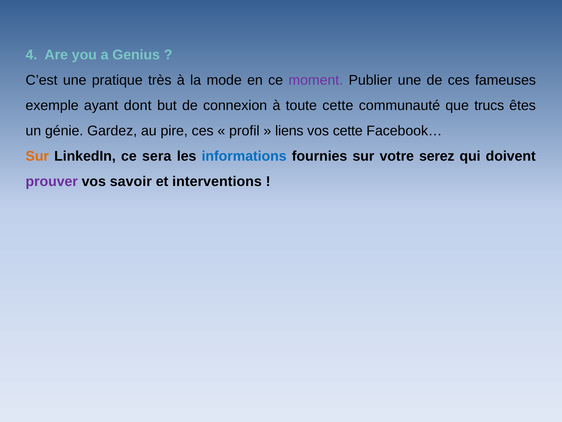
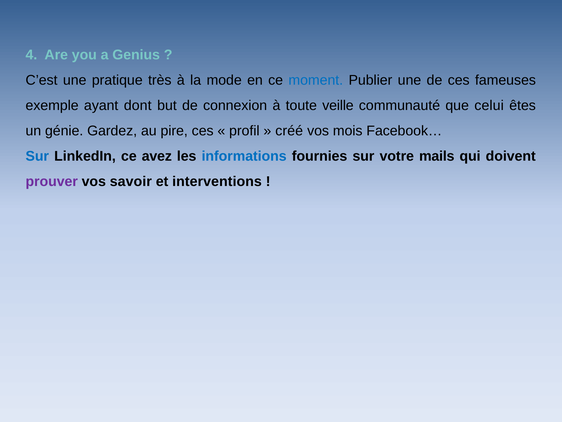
moment colour: purple -> blue (316, 80)
toute cette: cette -> veille (338, 105)
trucs: trucs -> celui (489, 105)
liens: liens -> créé (289, 131)
vos cette: cette -> mois (348, 131)
Sur colour: orange -> blue (37, 156)
sera: sera -> avez (157, 156)
serez: serez -> mails (437, 156)
